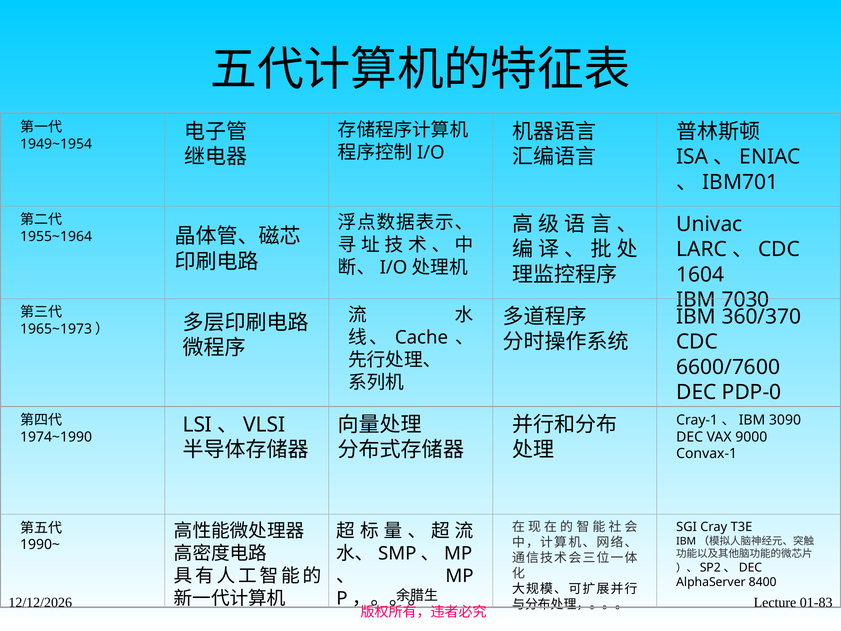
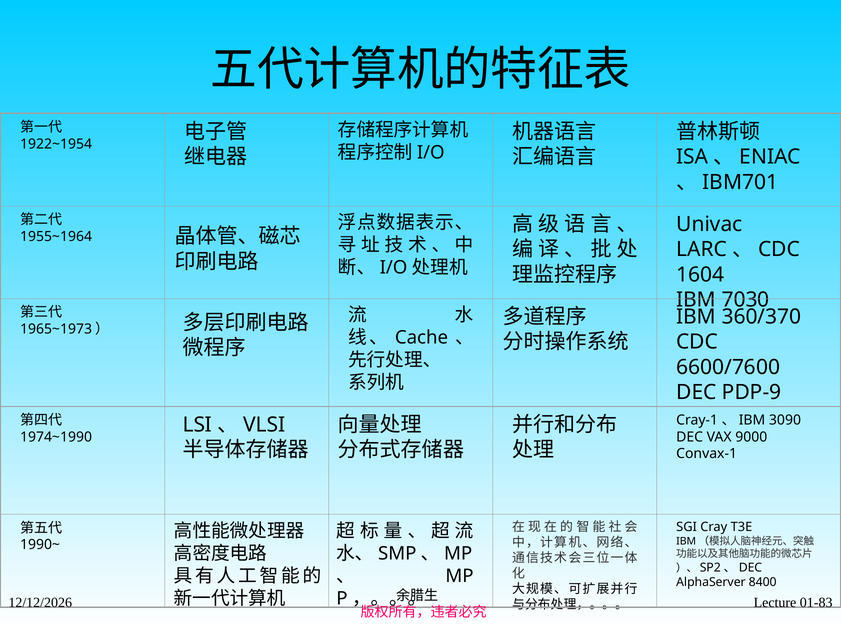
1949~1954: 1949~1954 -> 1922~1954 (56, 144)
PDP-0: PDP-0 -> PDP-9 (752, 392)
